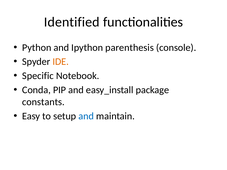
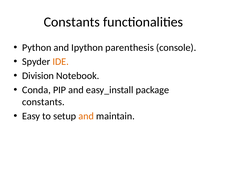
Identified: Identified -> Constants (72, 22)
Specific: Specific -> Division (38, 76)
and colour: blue -> orange (86, 116)
